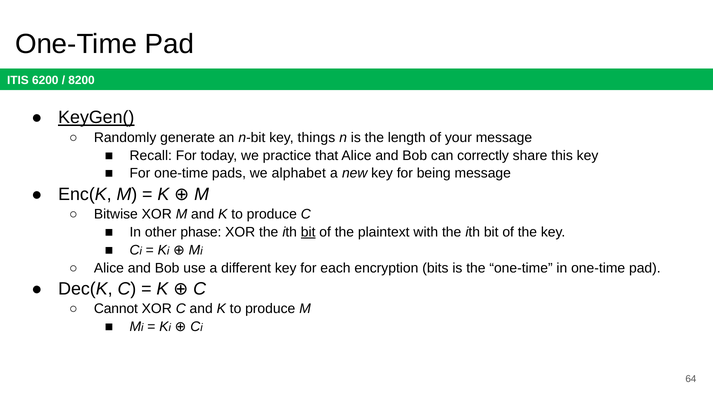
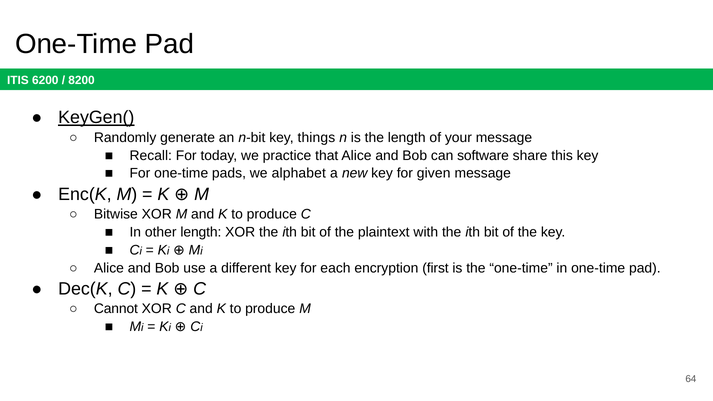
correctly: correctly -> software (483, 156)
being: being -> given (434, 173)
other phase: phase -> length (201, 232)
bit underline: present -> none (308, 232)
bits: bits -> first (435, 268)
